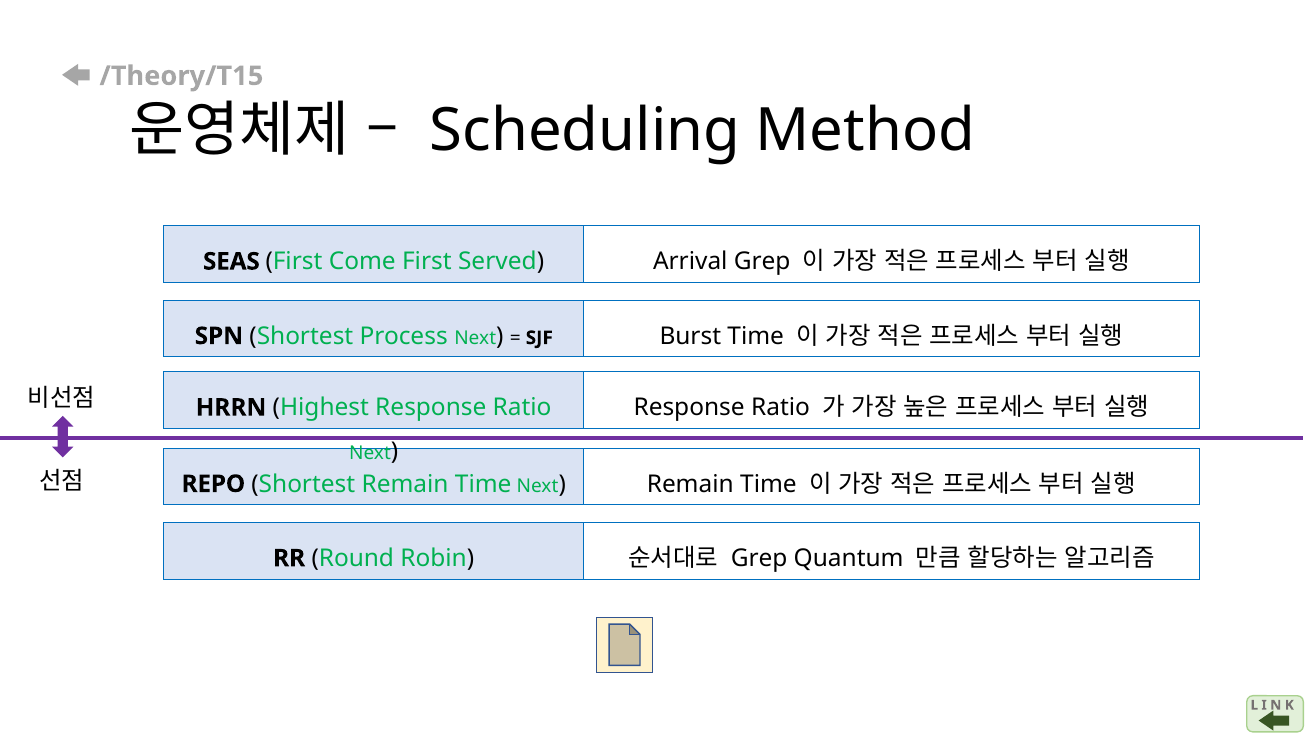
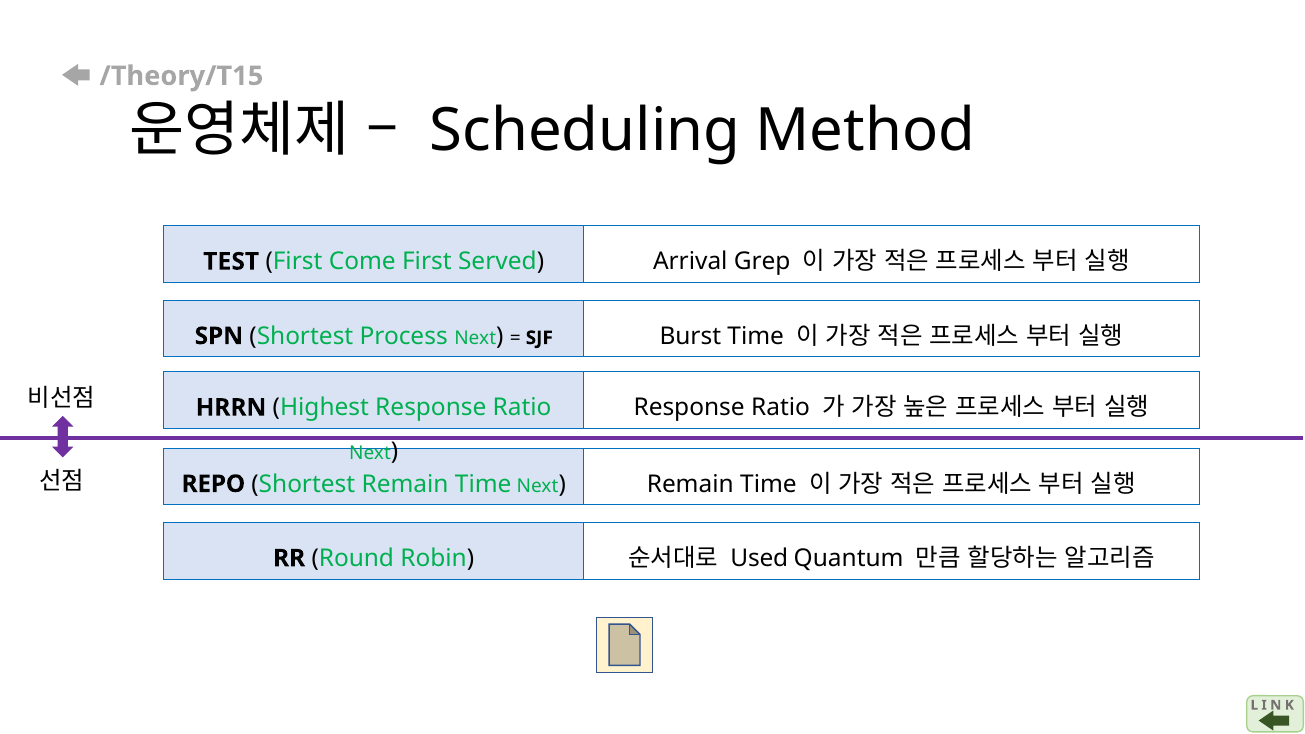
SEAS: SEAS -> TEST (231, 262)
Grep: Grep -> Used (759, 558)
